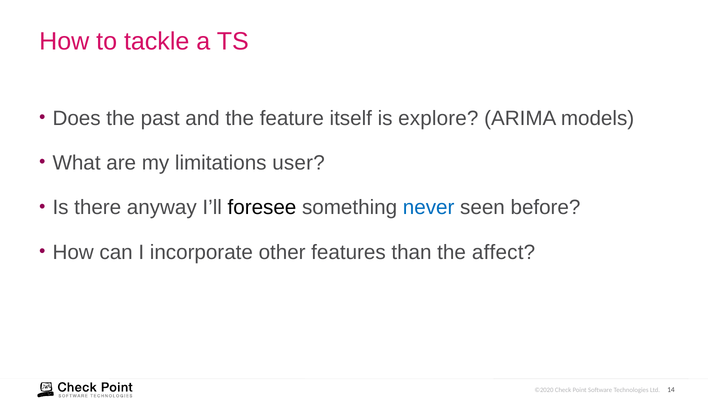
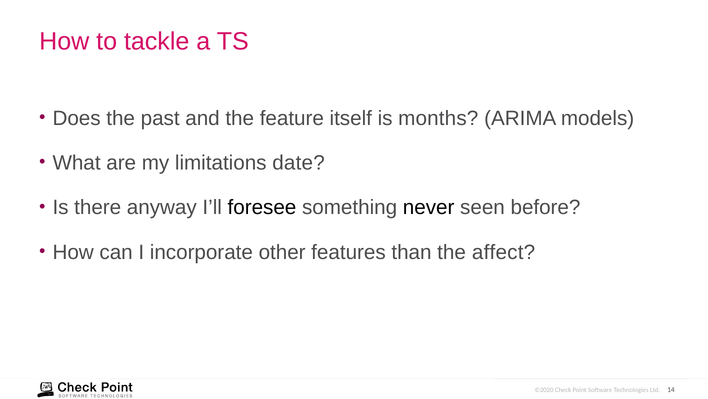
explore: explore -> months (438, 118)
user: user -> date (299, 163)
never colour: blue -> black (429, 207)
